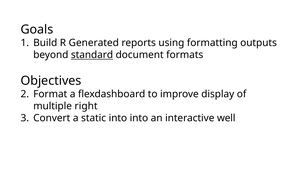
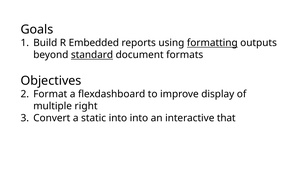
Generated: Generated -> Embedded (94, 43)
formatting underline: none -> present (212, 43)
well: well -> that (226, 118)
